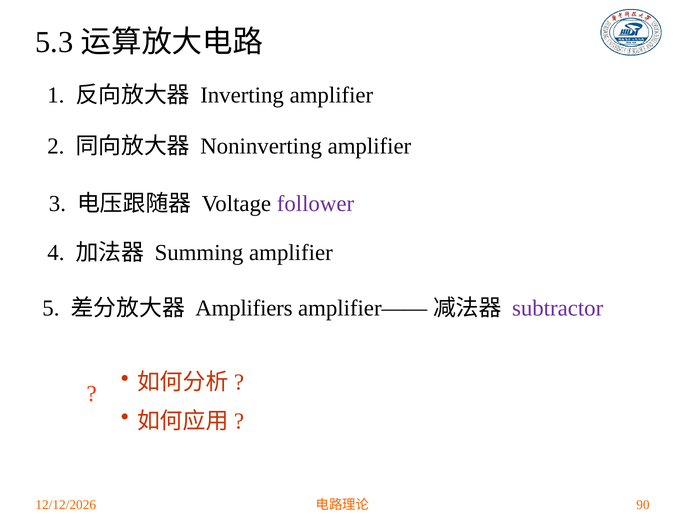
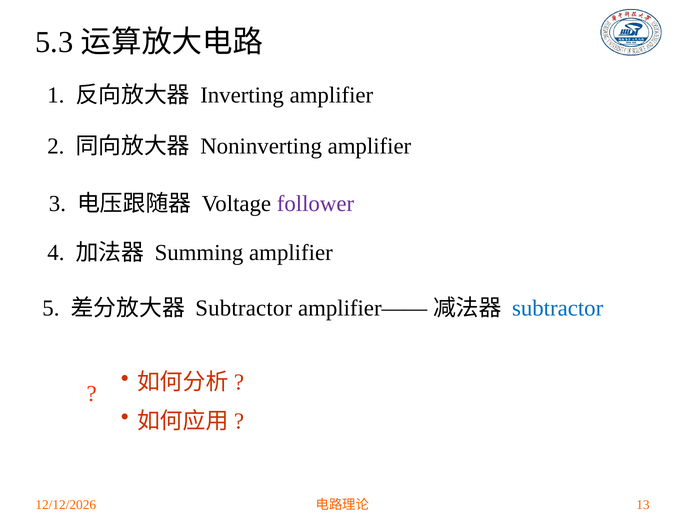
Amplifiers: Amplifiers -> Subtractor (244, 308)
subtractor colour: purple -> blue (558, 308)
90: 90 -> 13 (643, 505)
